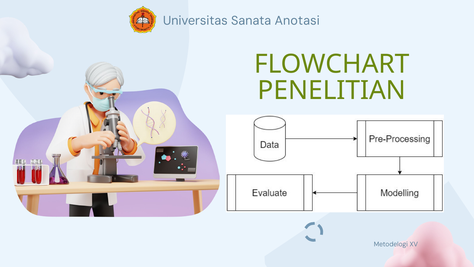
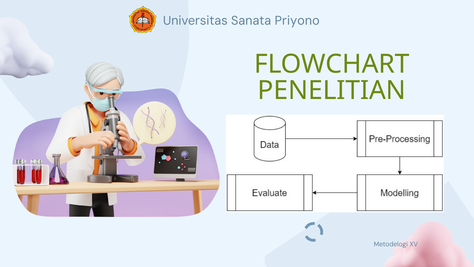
Anotasi: Anotasi -> Priyono (297, 21)
